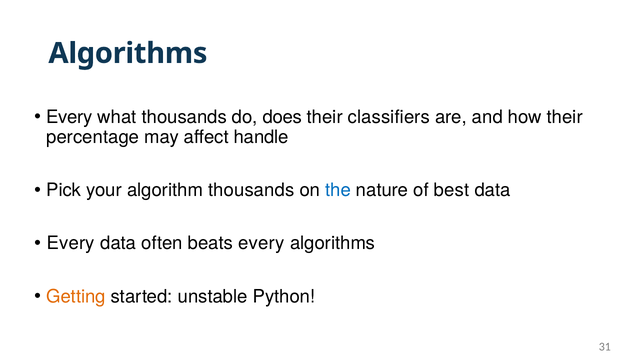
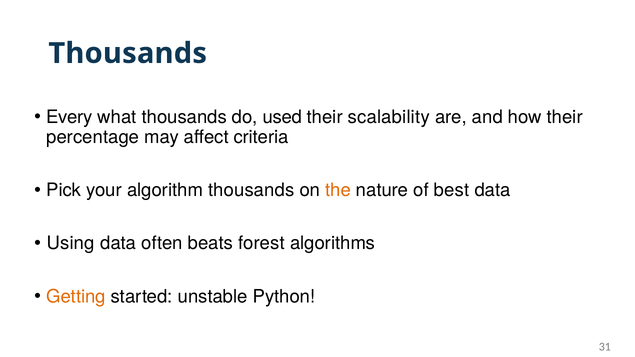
Algorithms: Algorithms -> Thousands (128, 53)
does: does -> used (282, 117)
classifiers: classifiers -> scalability (389, 117)
handle: handle -> criteria (261, 137)
the colour: blue -> orange (338, 190)
Every: Every -> Using (71, 244)
beats every: every -> forest (261, 244)
